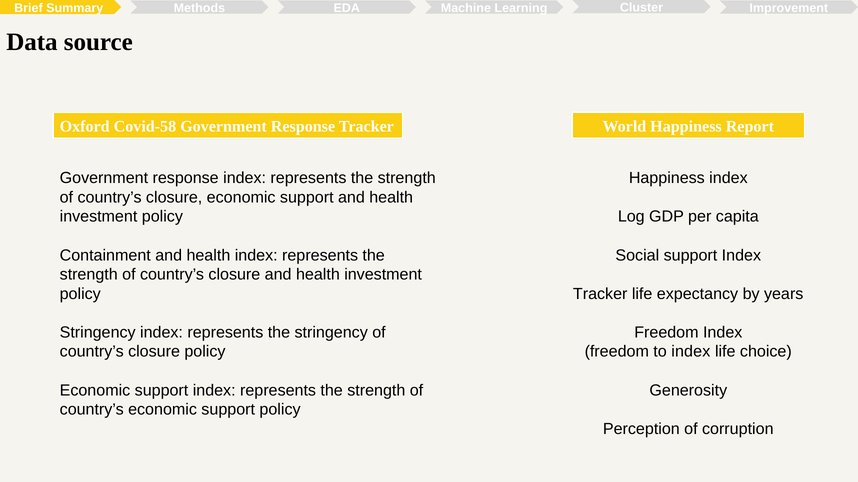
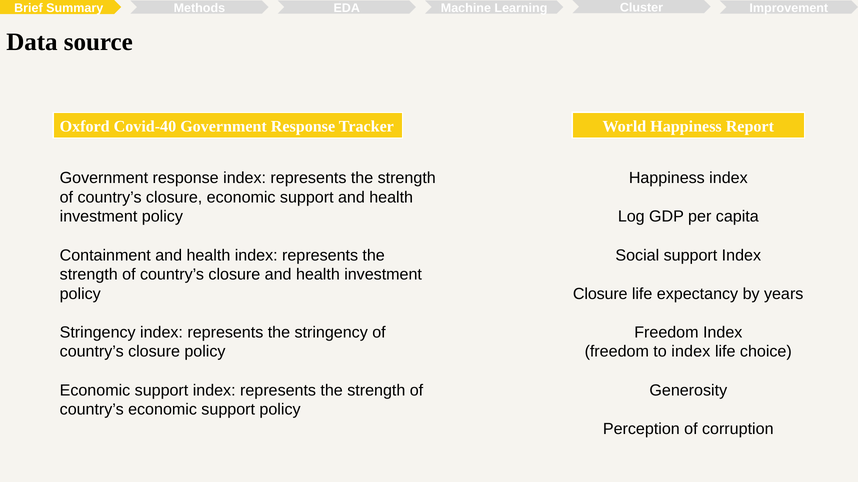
Covid-58: Covid-58 -> Covid-40 (145, 127)
Tracker: Tracker -> Closure (600, 294)
